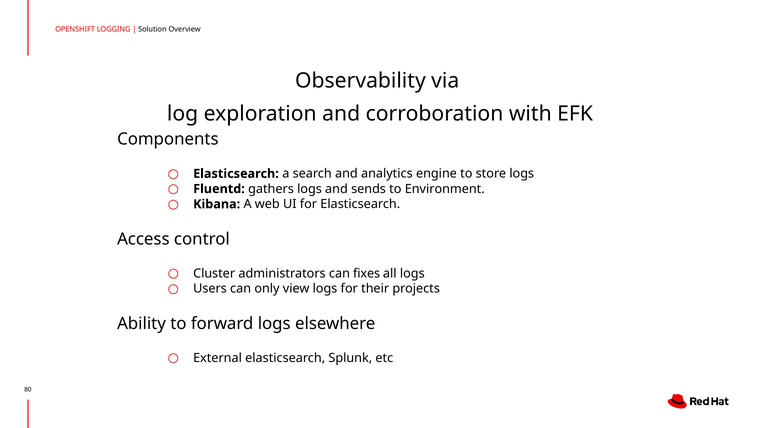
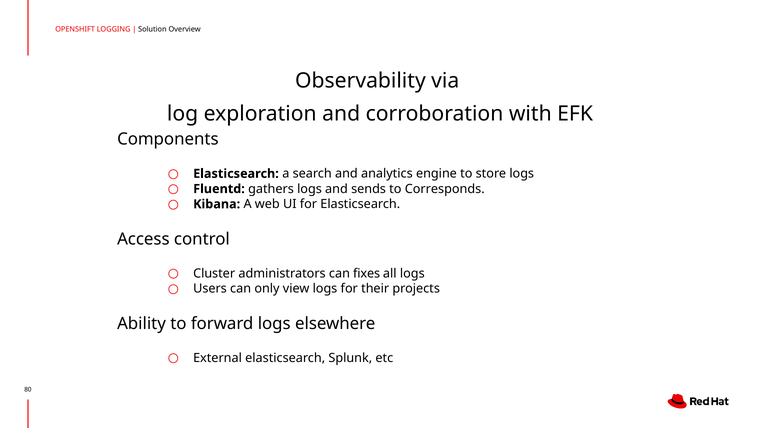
Environment: Environment -> Corresponds (445, 189)
